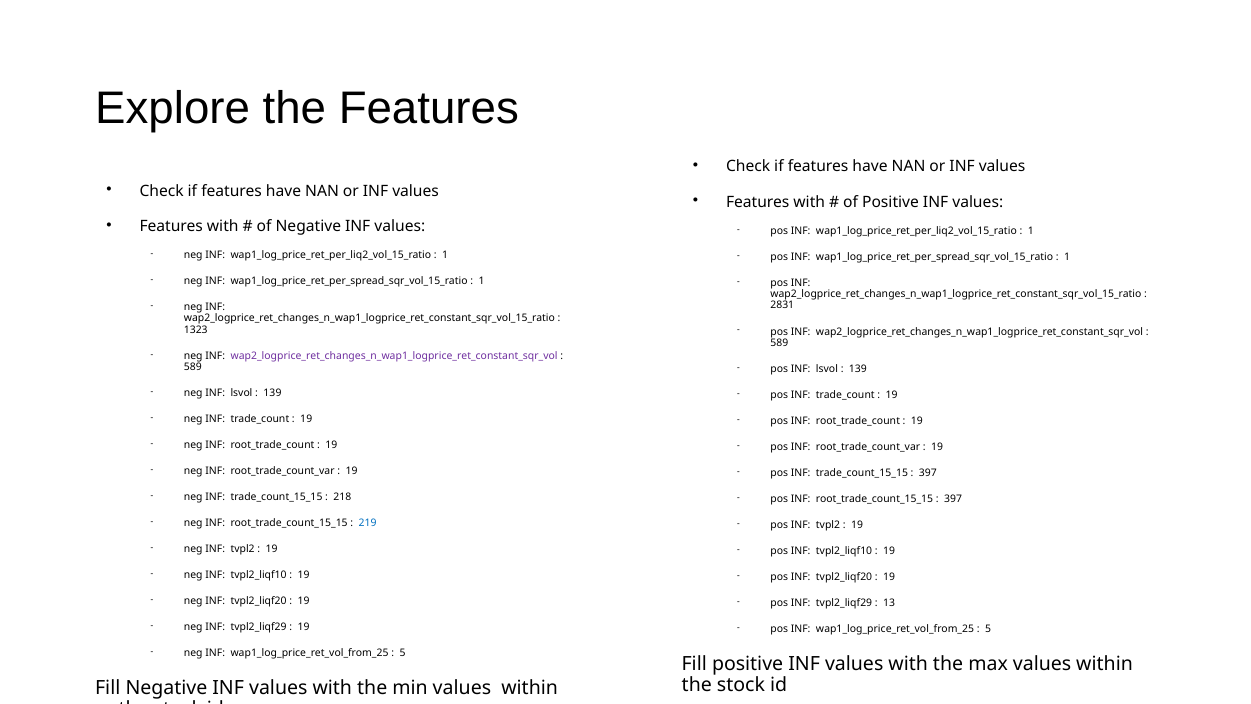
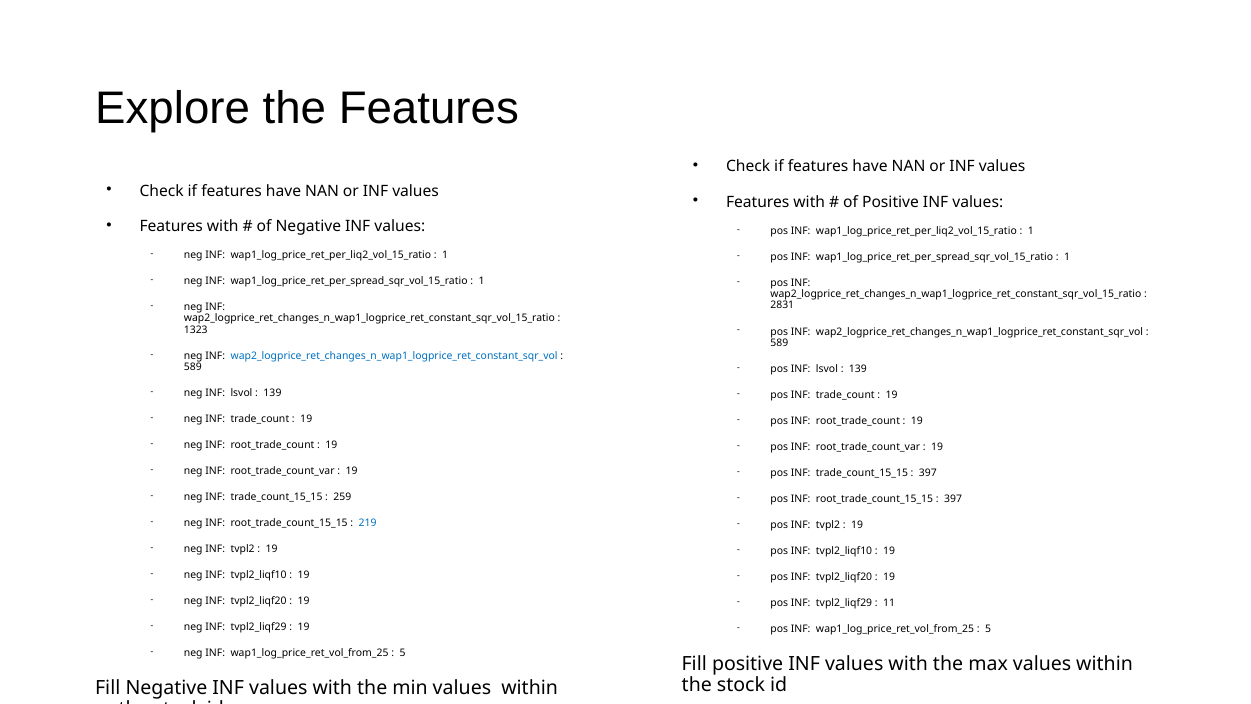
wap2_logprice_ret_changes_n_wap1_logprice_ret_constant_sqr_vol colour: purple -> blue (394, 356)
218: 218 -> 259 (342, 497)
13: 13 -> 11 (889, 603)
